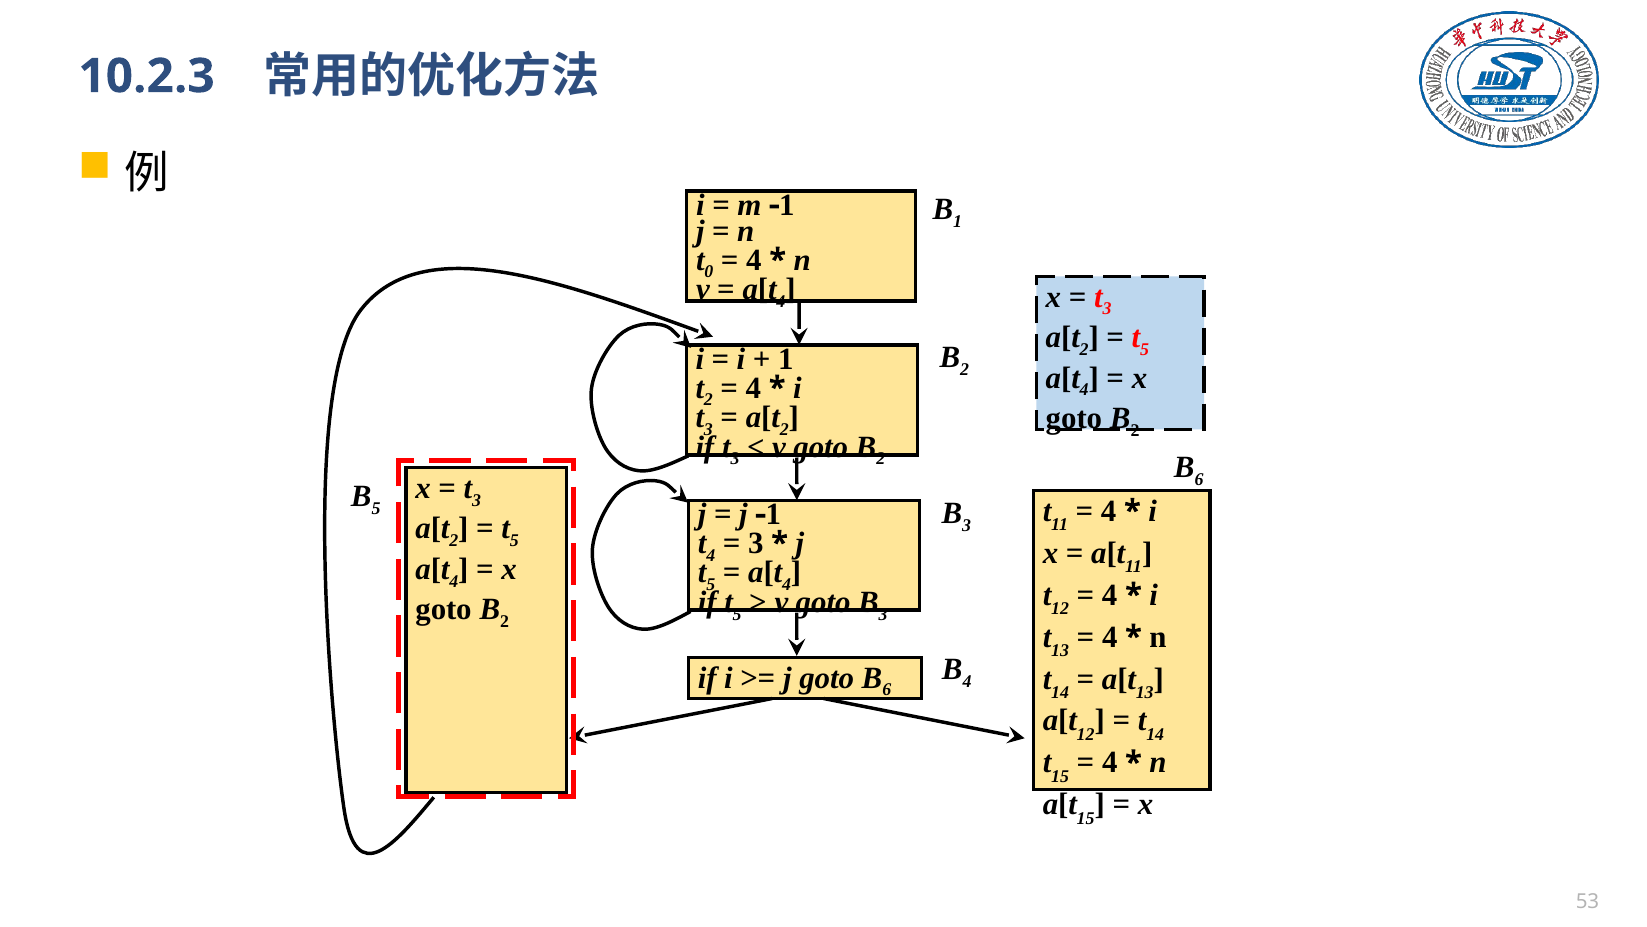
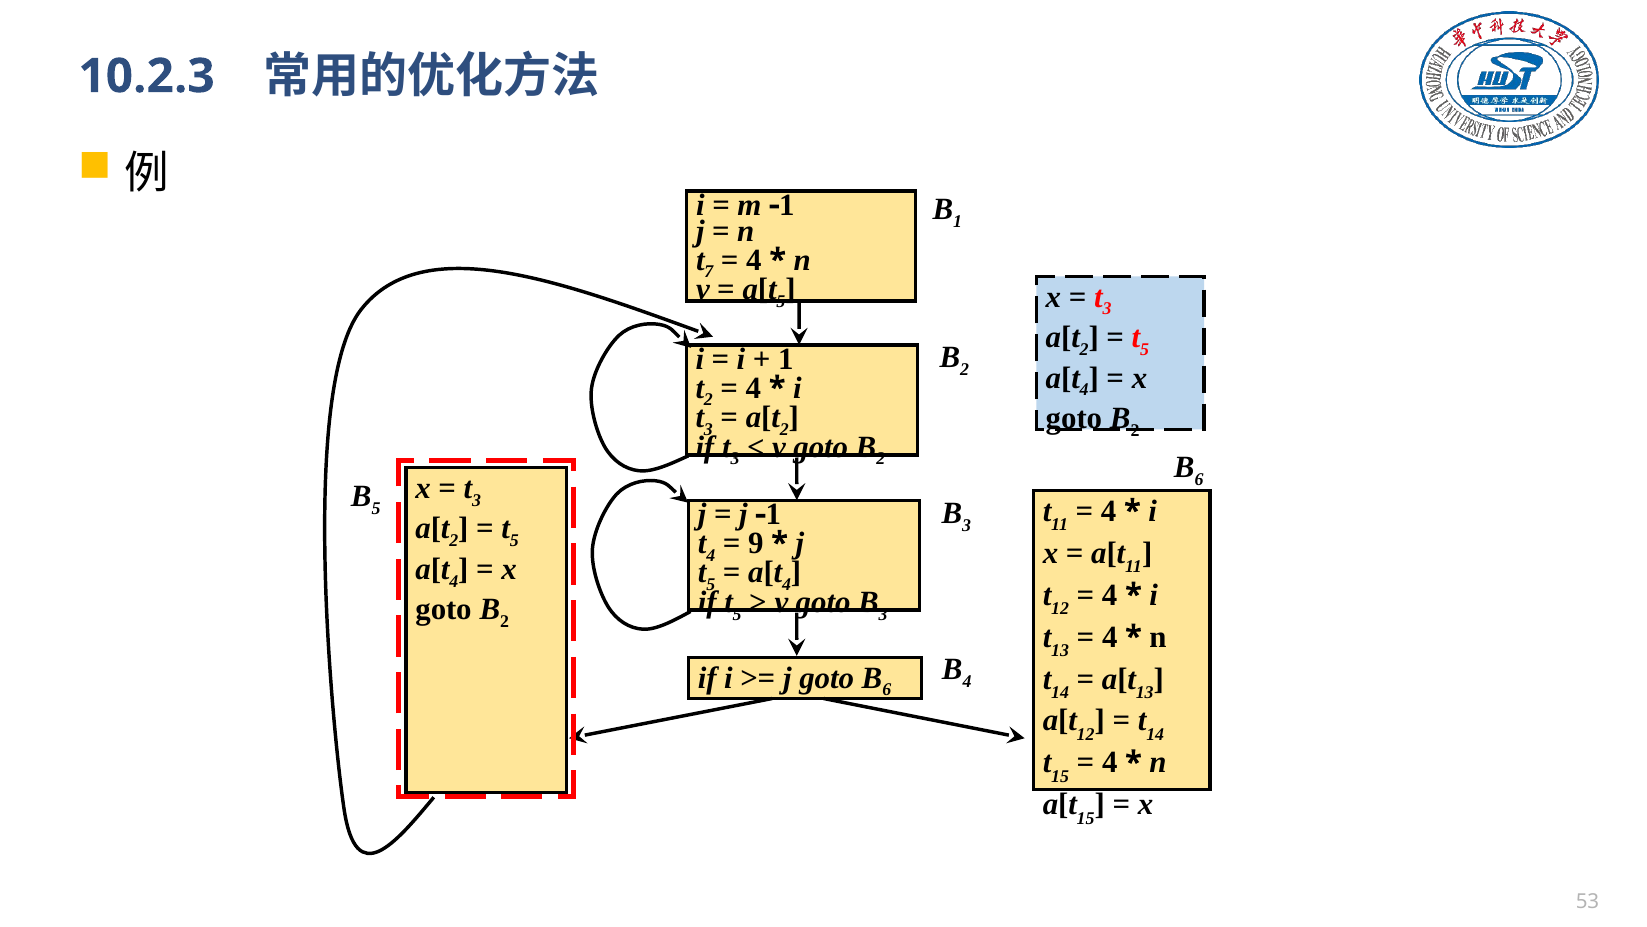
0: 0 -> 7 (709, 272)
4: 4 -> 5 (781, 301)
3: 3 -> 9 (756, 543)
